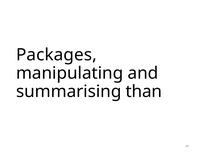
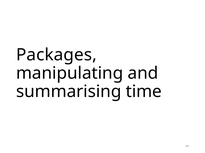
than: than -> time (144, 92)
